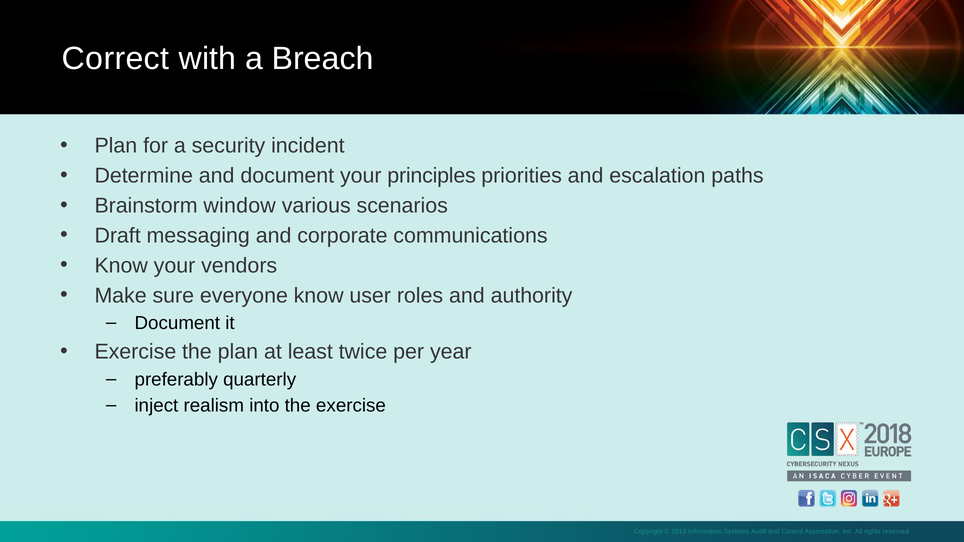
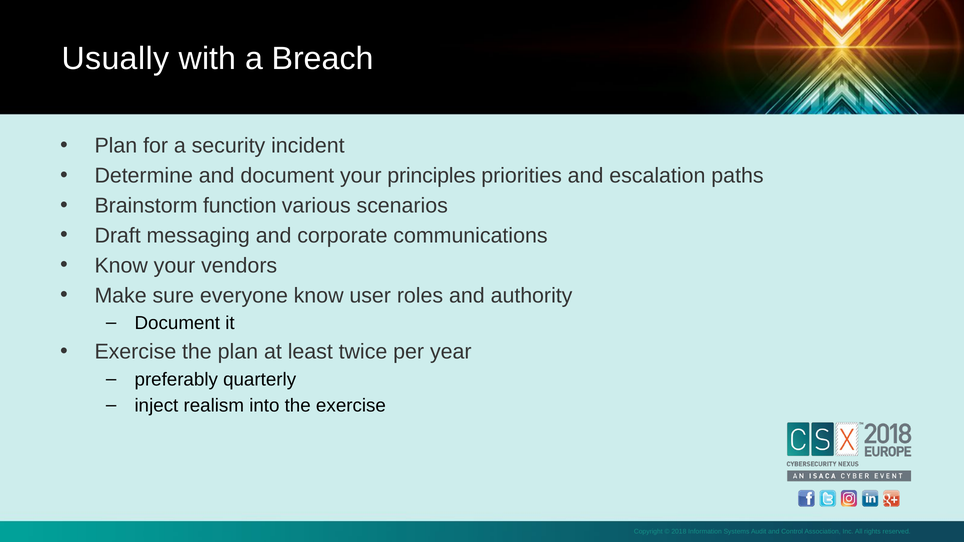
Correct: Correct -> Usually (115, 59)
window: window -> function (240, 206)
